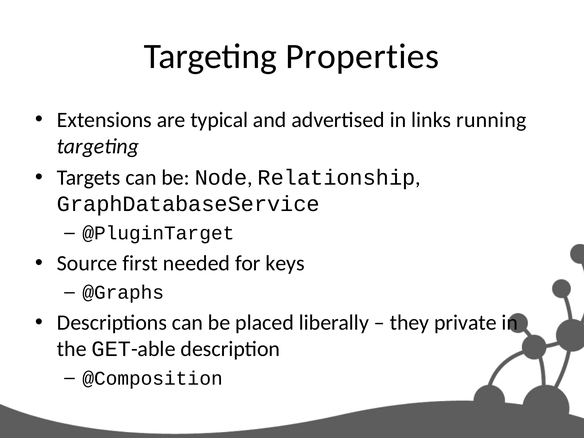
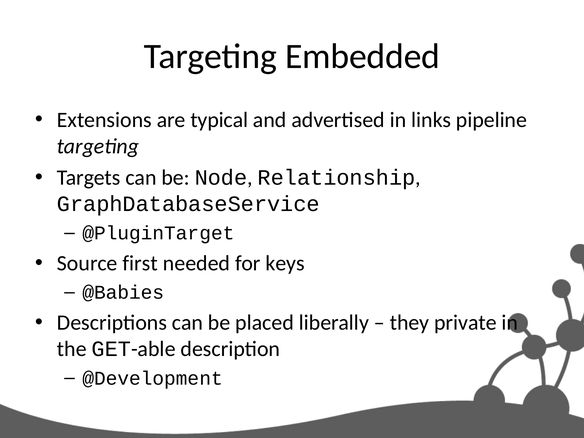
Properties: Properties -> Embedded (363, 57)
running: running -> pipeline (491, 120)
@Graphs: @Graphs -> @Babies (123, 293)
@Composition: @Composition -> @Development (153, 378)
